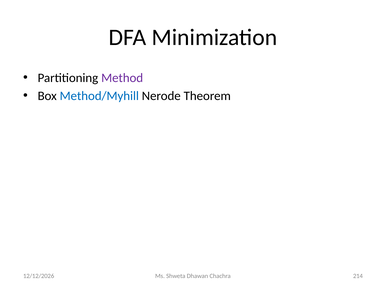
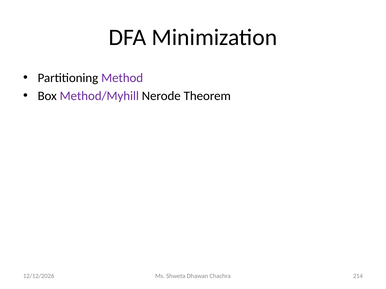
Method/Myhill colour: blue -> purple (99, 96)
